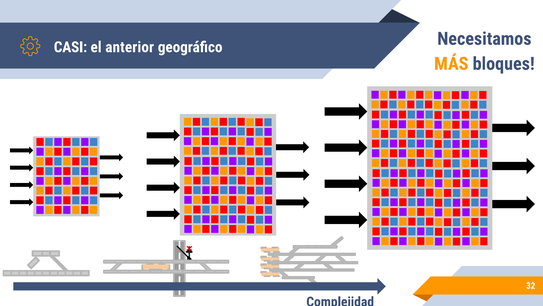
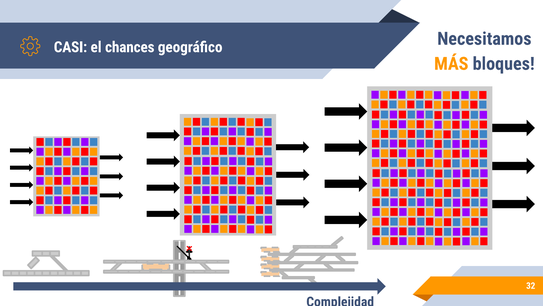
anterior: anterior -> chances (130, 47)
